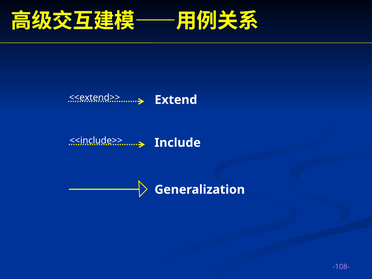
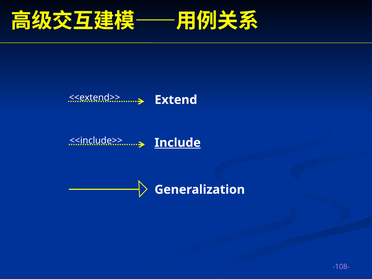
Include underline: none -> present (178, 143)
